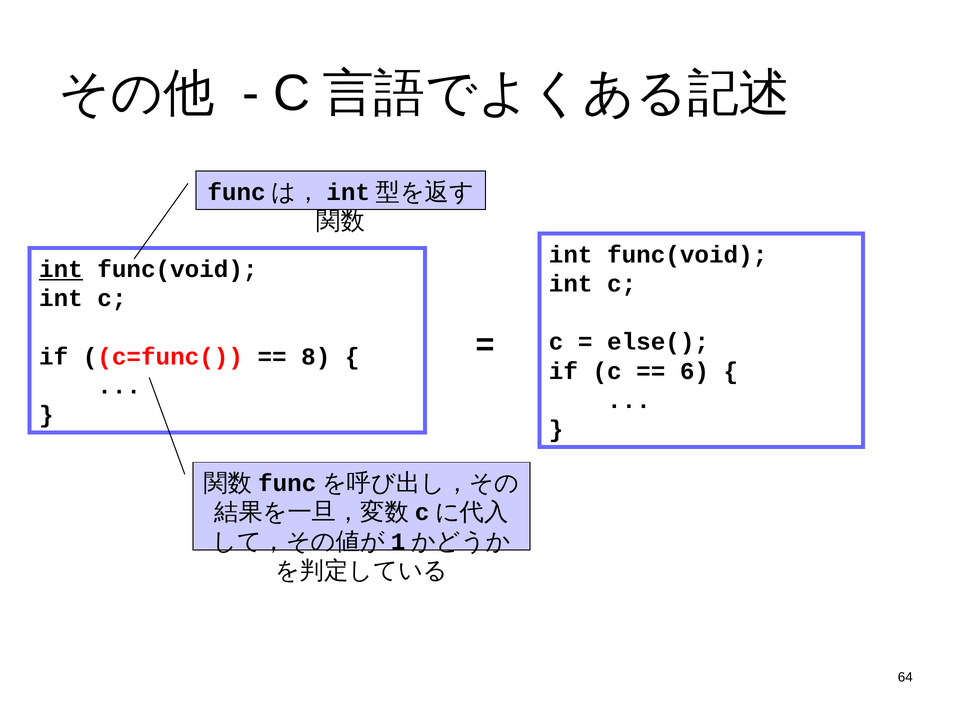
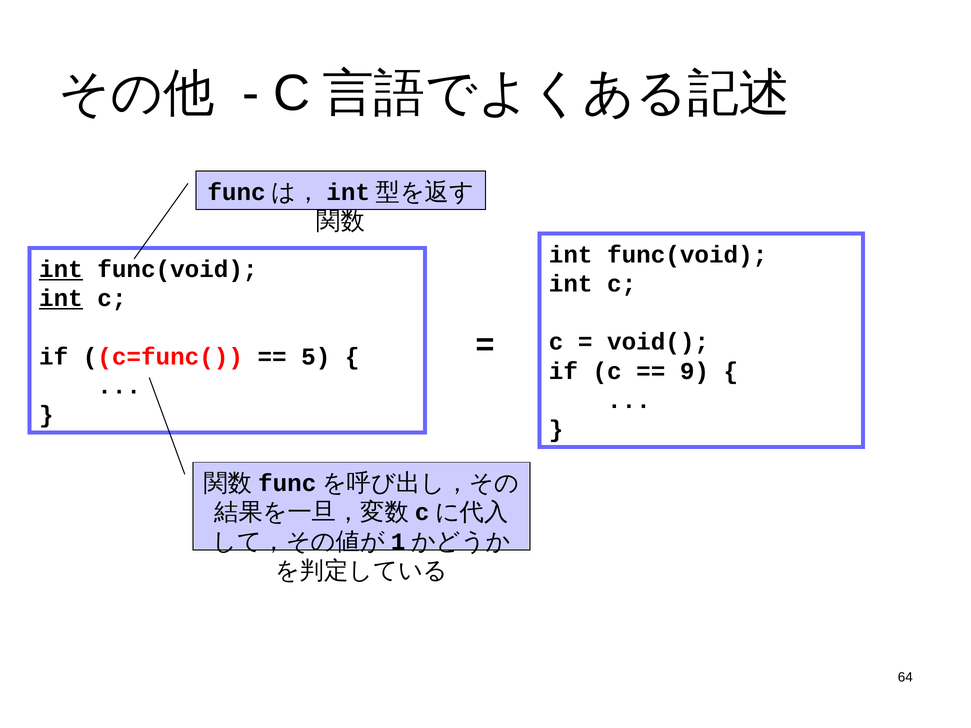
int underline: none -> present (61, 298)
else(: else( -> void( (658, 342)
8: 8 -> 5 (316, 357)
6: 6 -> 9 (694, 371)
